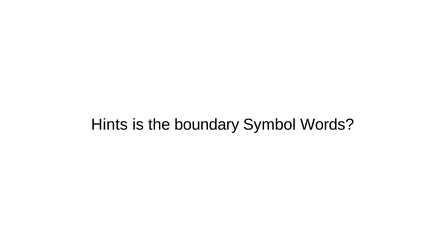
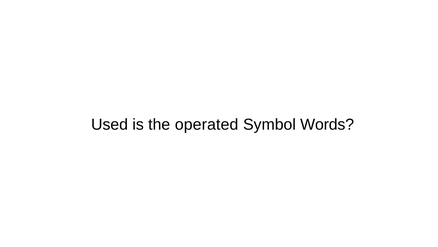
Hints: Hints -> Used (110, 124)
boundary: boundary -> operated (207, 124)
